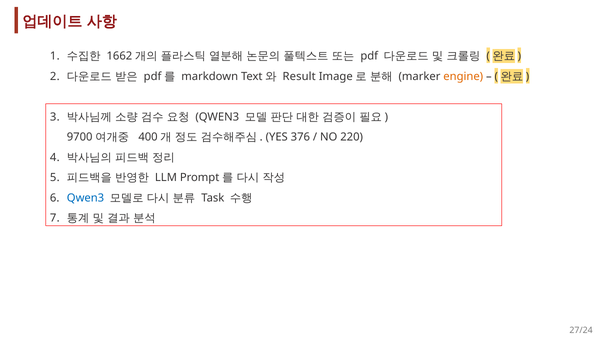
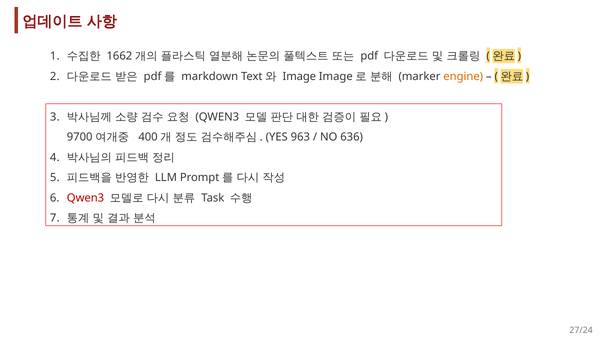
Result: Result -> Image (299, 76)
376: 376 -> 963 (300, 137)
220: 220 -> 636 (352, 137)
Qwen3 colour: blue -> red (86, 198)
